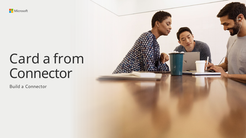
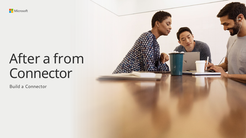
Card: Card -> After (25, 59)
